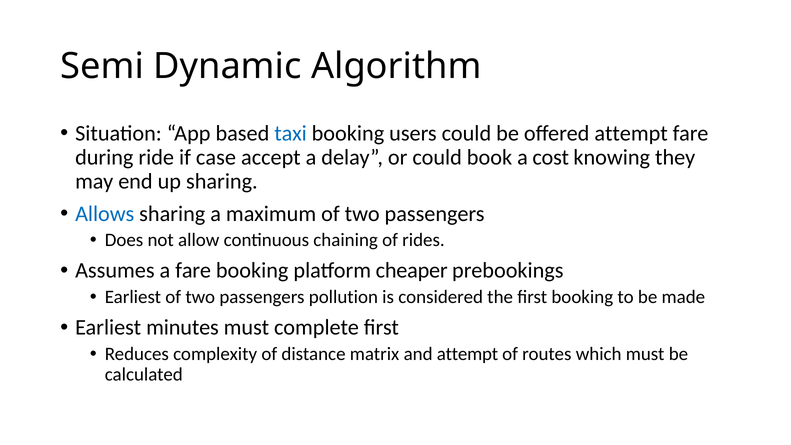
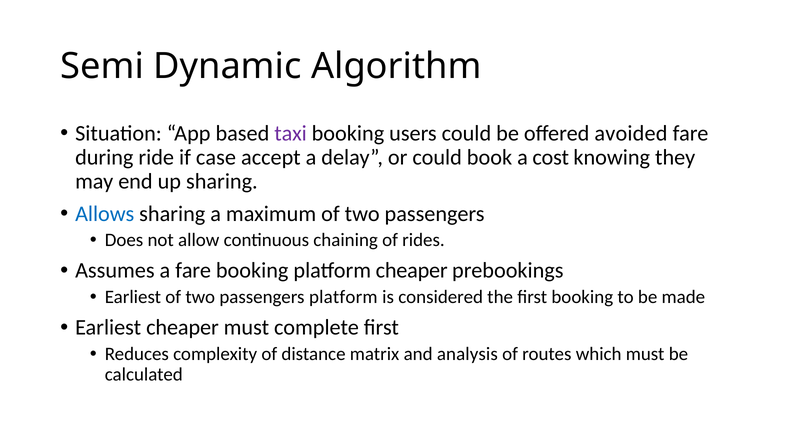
taxi colour: blue -> purple (291, 133)
offered attempt: attempt -> avoided (631, 133)
passengers pollution: pollution -> platform (343, 297)
Earliest minutes: minutes -> cheaper (182, 327)
and attempt: attempt -> analysis (467, 354)
